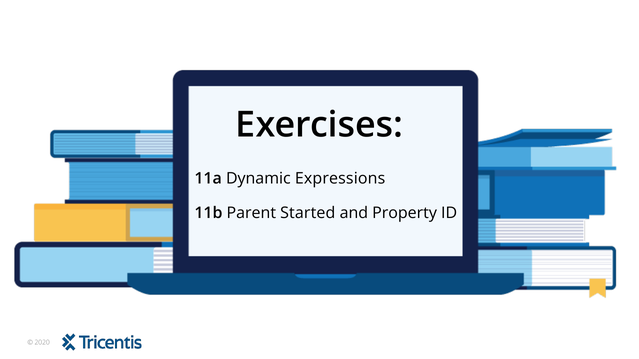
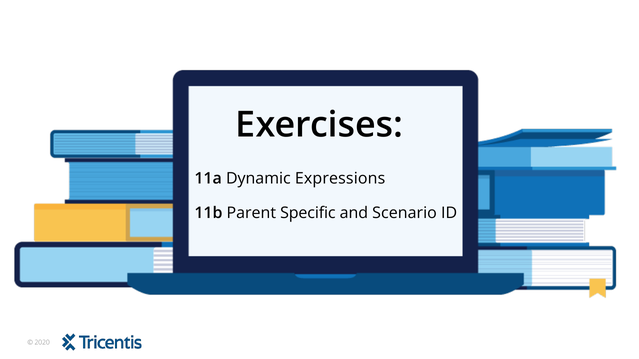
Started: Started -> Specific (308, 213)
Property: Property -> Scenario (405, 213)
